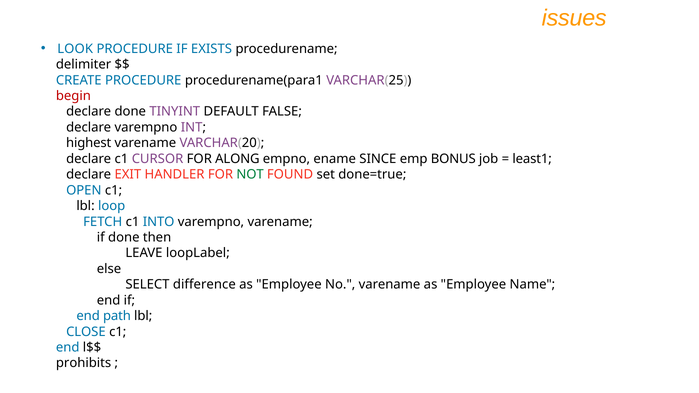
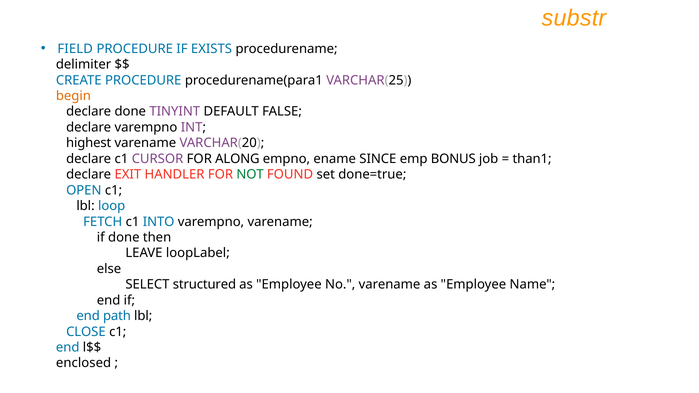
issues: issues -> substr (574, 18)
LOOK: LOOK -> FIELD (75, 49)
begin colour: red -> orange (73, 96)
least1: least1 -> than1 (532, 159)
difference: difference -> structured (204, 285)
prohibits: prohibits -> enclosed (84, 363)
